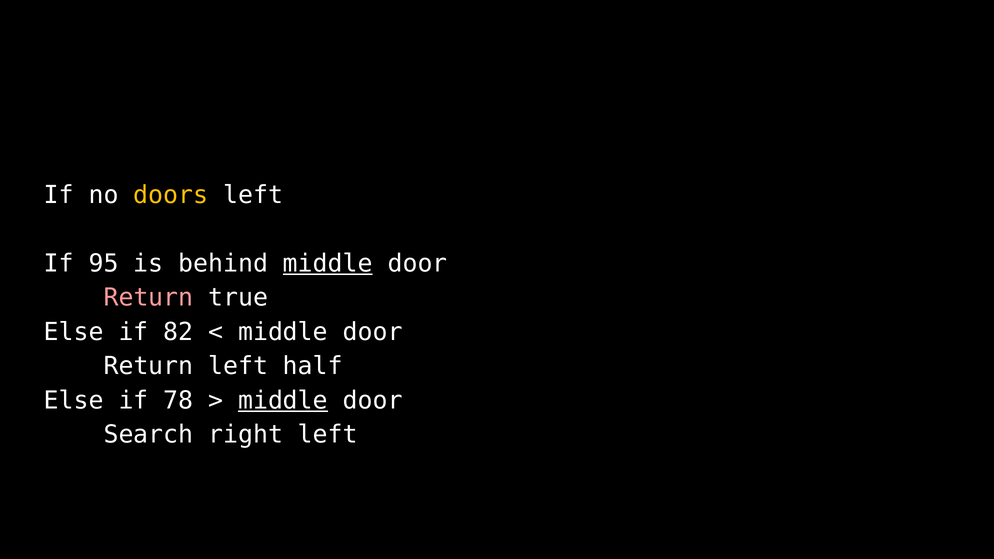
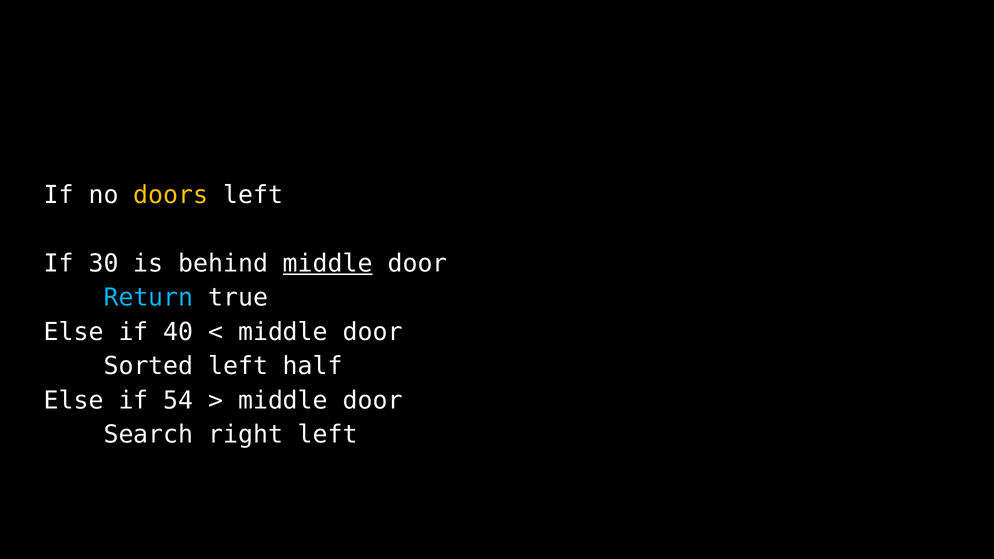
95: 95 -> 30 (104, 263)
Return colour: pink -> light blue (148, 298)
82: 82 -> 40 (178, 332)
Return: Return -> Sorted (148, 366)
78: 78 -> 54 (178, 401)
middle underline: present -> none (283, 401)
